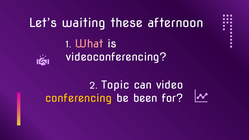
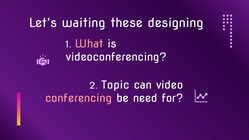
afternoon: afternoon -> designing (176, 23)
conferencing colour: yellow -> pink (79, 98)
been: been -> need (145, 98)
